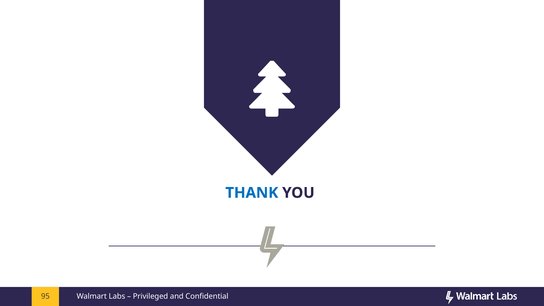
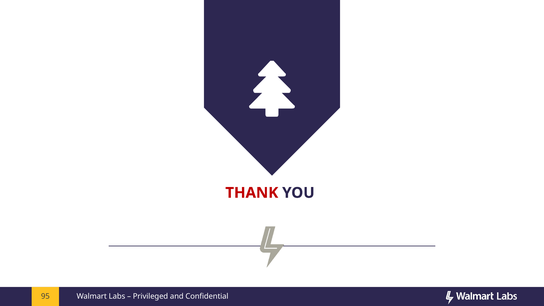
THANK colour: blue -> red (252, 193)
